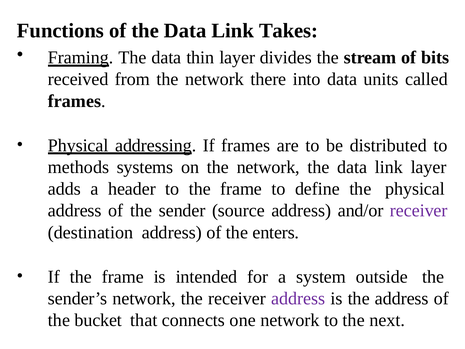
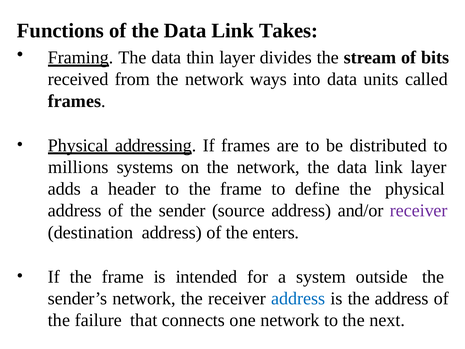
there: there -> ways (268, 79)
methods: methods -> millions (78, 167)
address colour: purple -> blue (298, 298)
bucket: bucket -> failure (98, 320)
